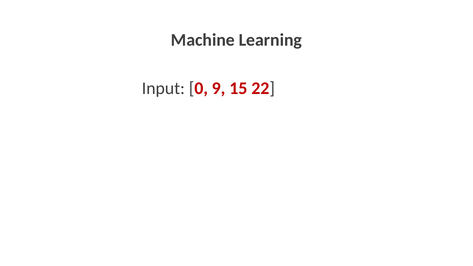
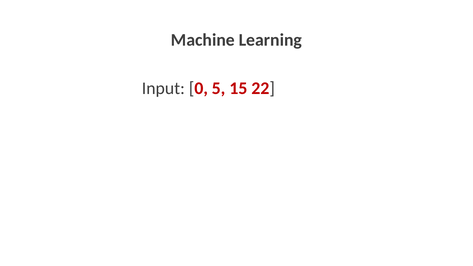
9: 9 -> 5 (219, 88)
